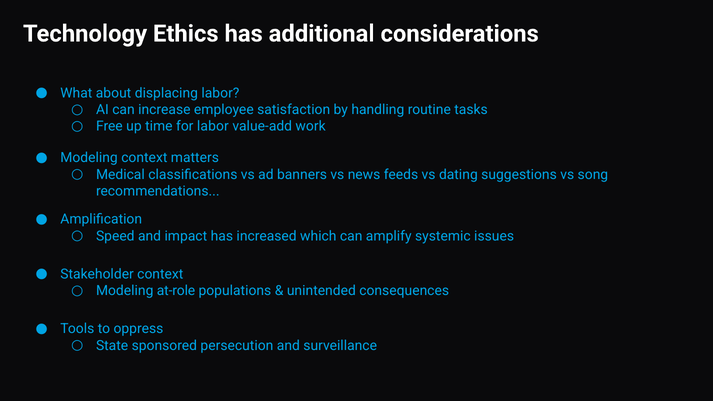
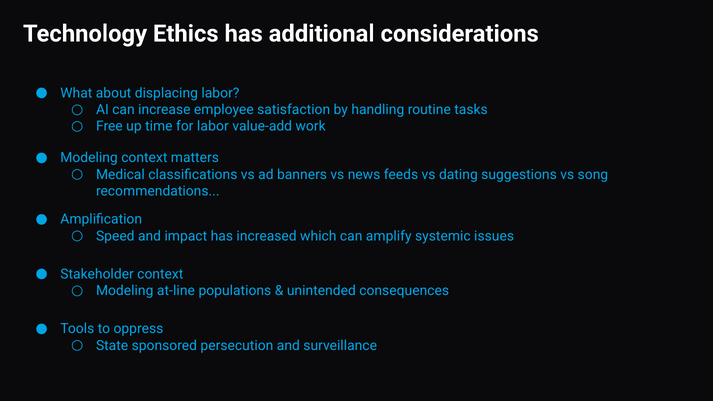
at-role: at-role -> at-line (176, 291)
